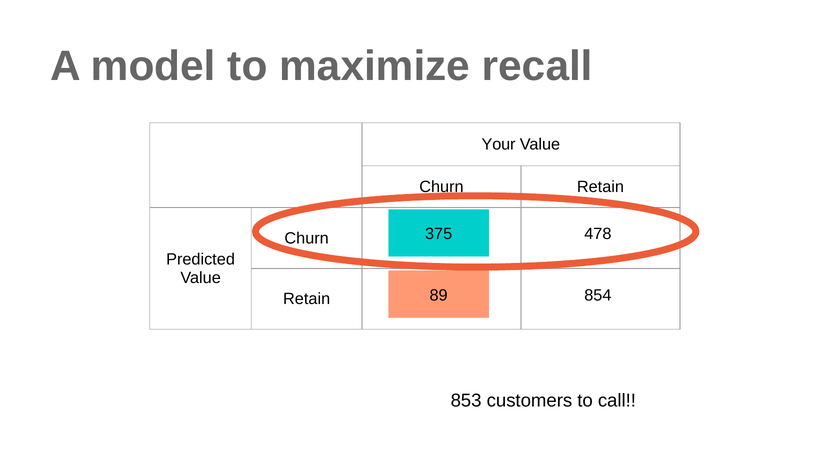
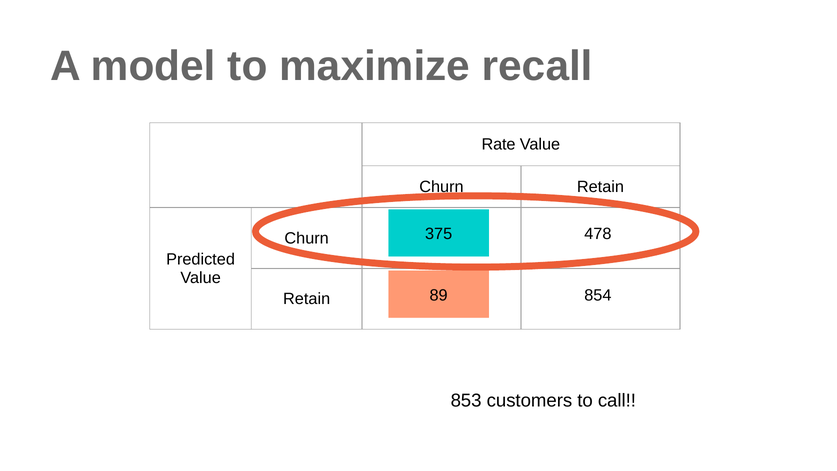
Your: Your -> Rate (499, 144)
